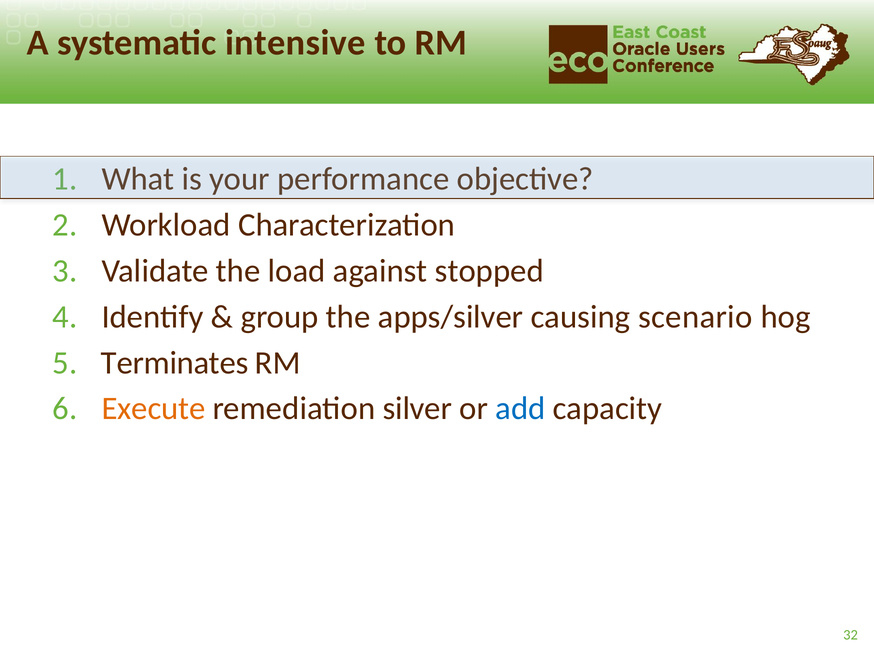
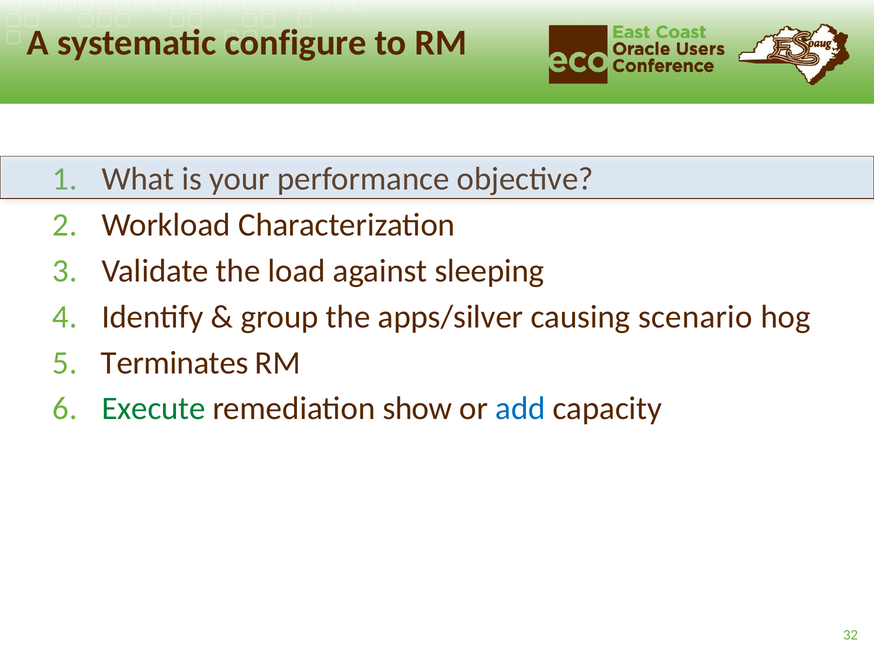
intensive: intensive -> configure (296, 43)
stopped: stopped -> sleeping (489, 271)
Execute colour: orange -> green (153, 409)
silver: silver -> show (417, 409)
